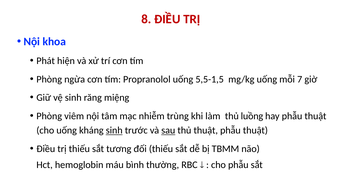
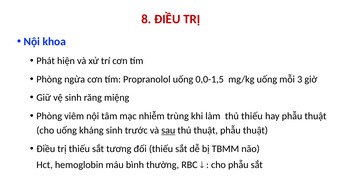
5,5-1,5: 5,5-1,5 -> 0,0-1,5 (210, 79)
7: 7 -> 3 (300, 79)
thủ luồng: luồng -> thiếu (252, 116)
sinh underline: present -> none (114, 130)
